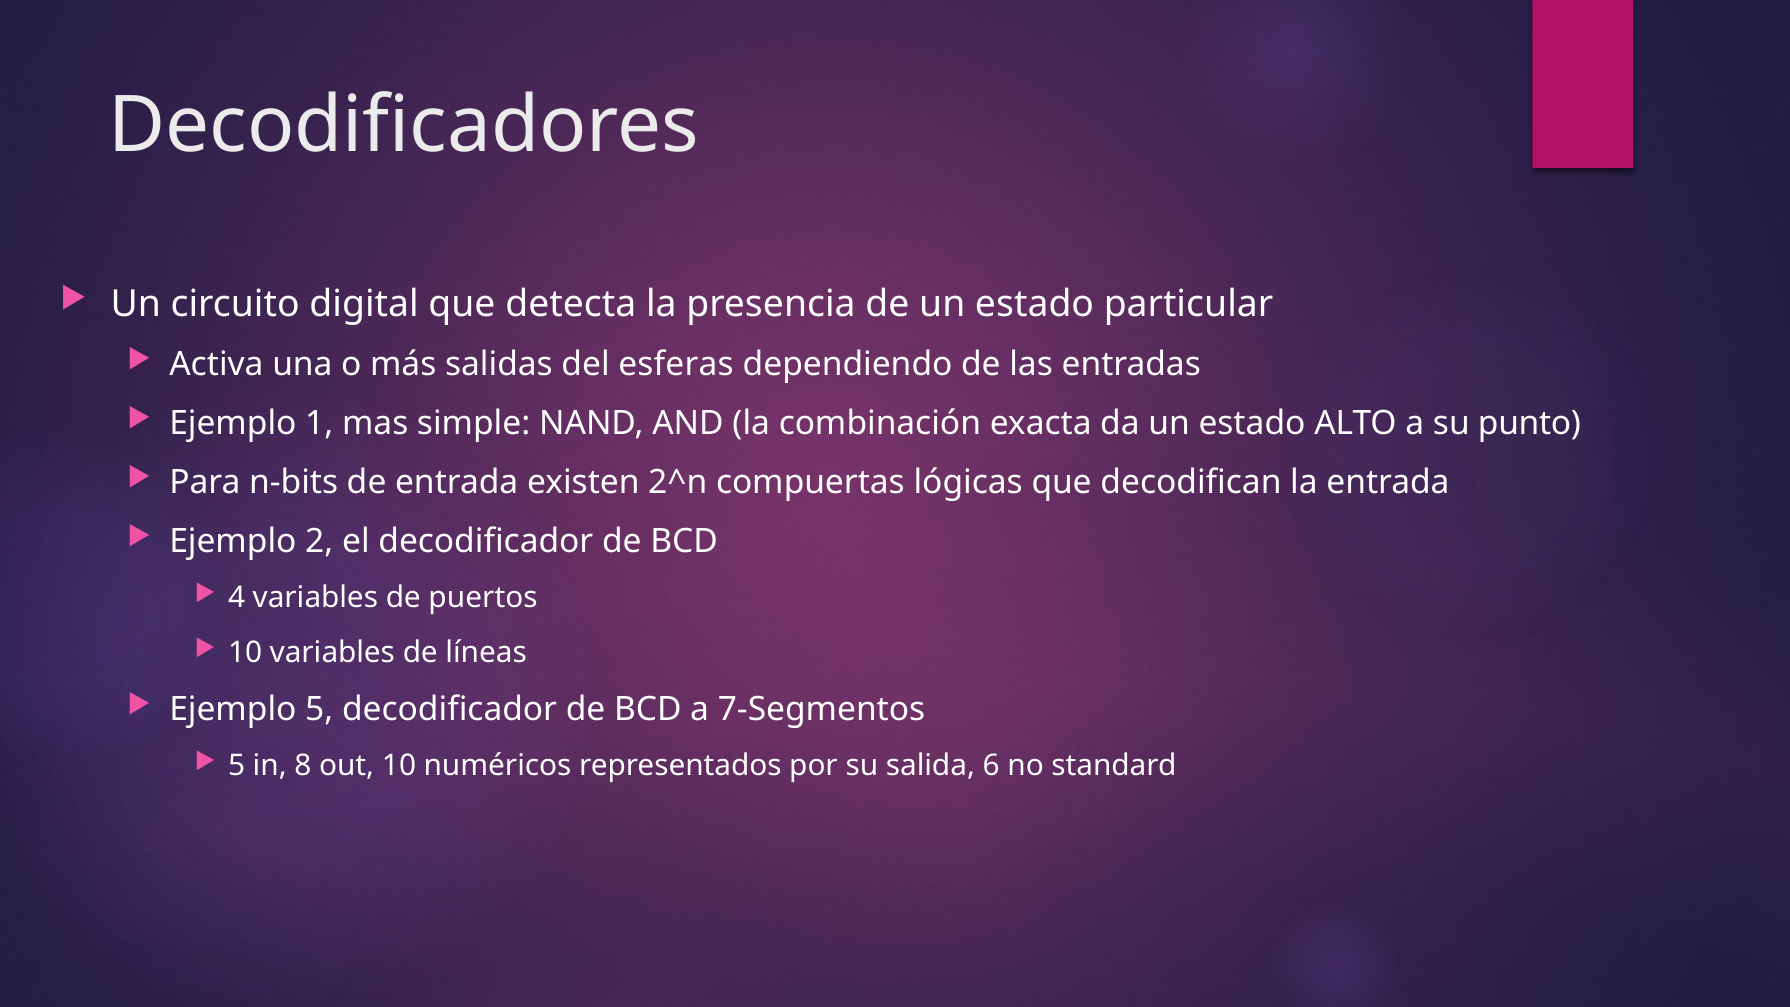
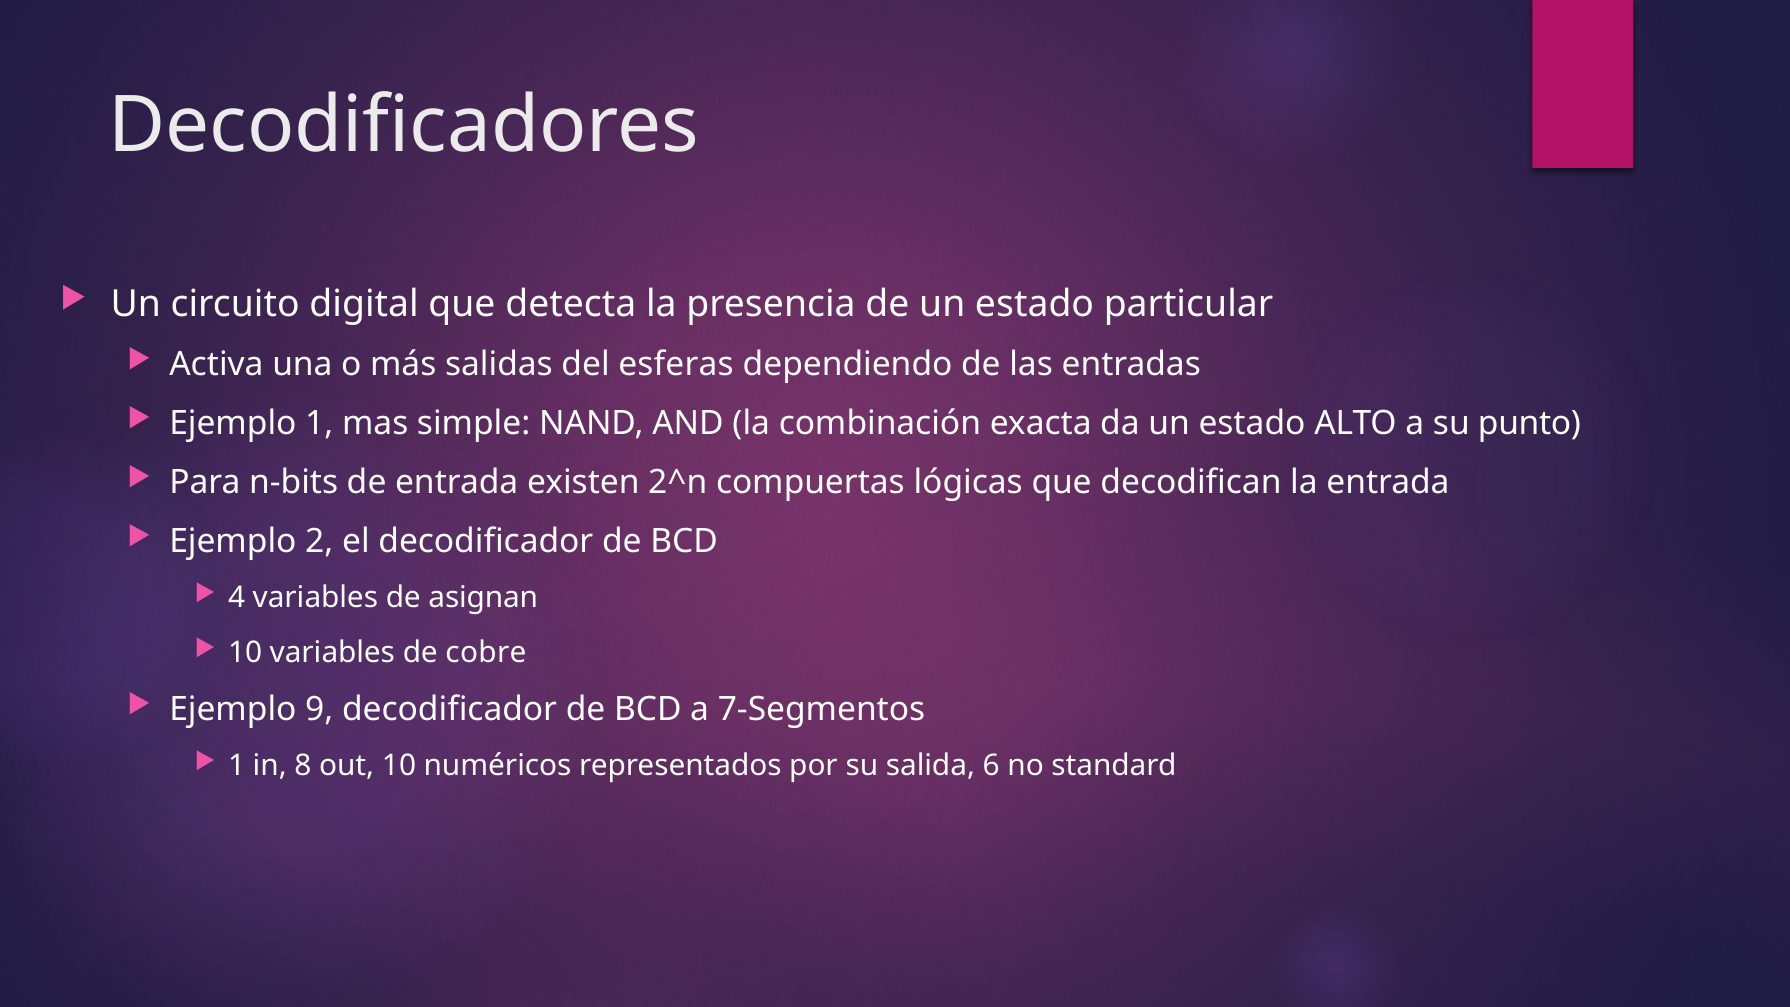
puertos: puertos -> asignan (483, 598)
líneas: líneas -> cobre (486, 652)
Ejemplo 5: 5 -> 9 (319, 709)
5: 5 -> 1 (237, 766)
